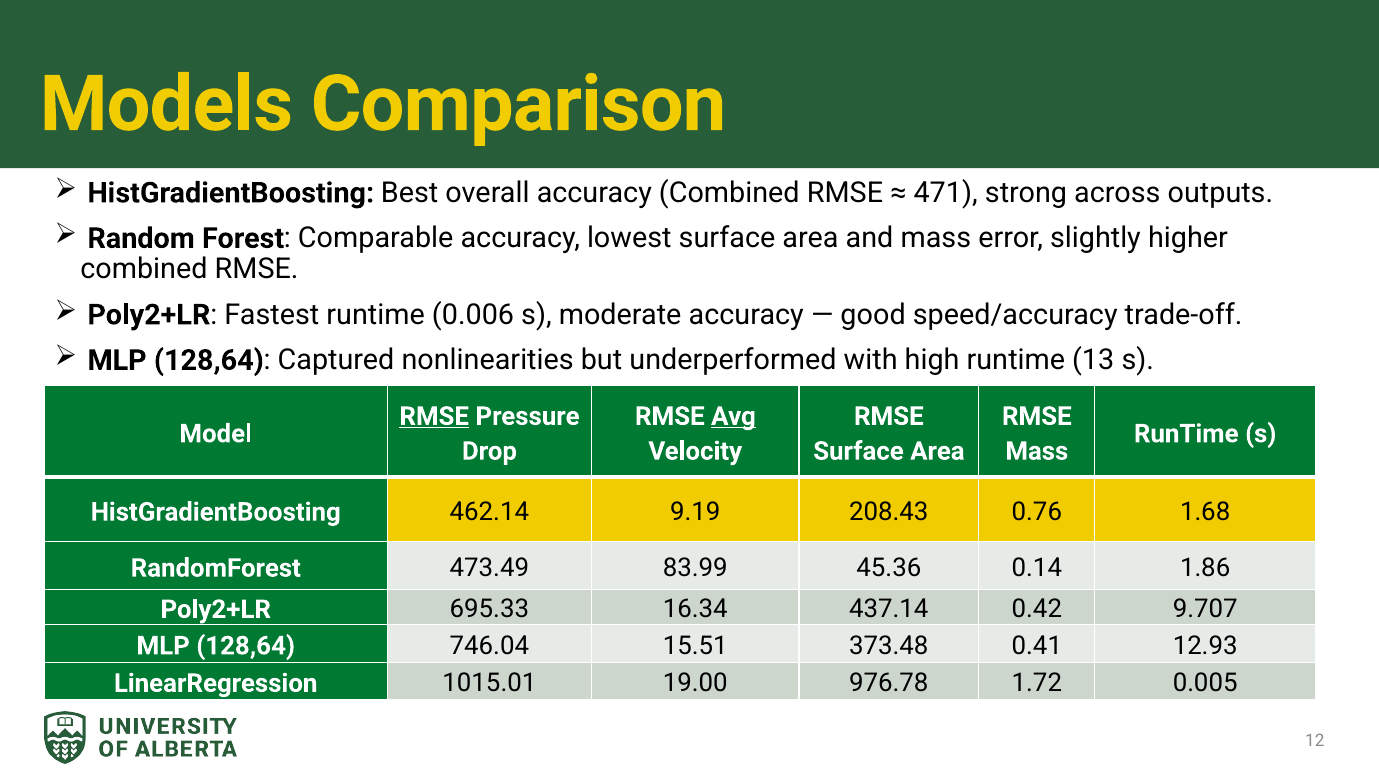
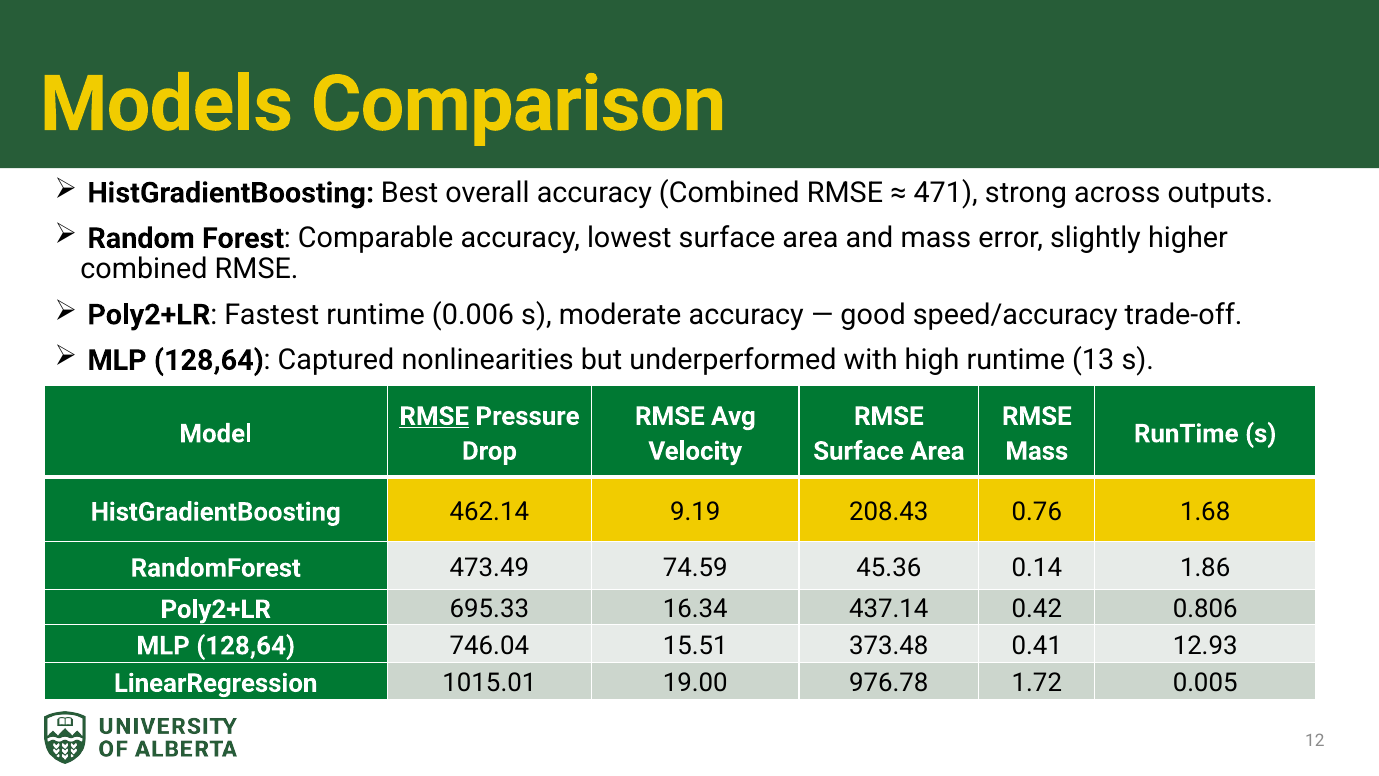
Avg underline: present -> none (733, 416)
83.99: 83.99 -> 74.59 (695, 568)
9.707: 9.707 -> 0.806 (1205, 609)
